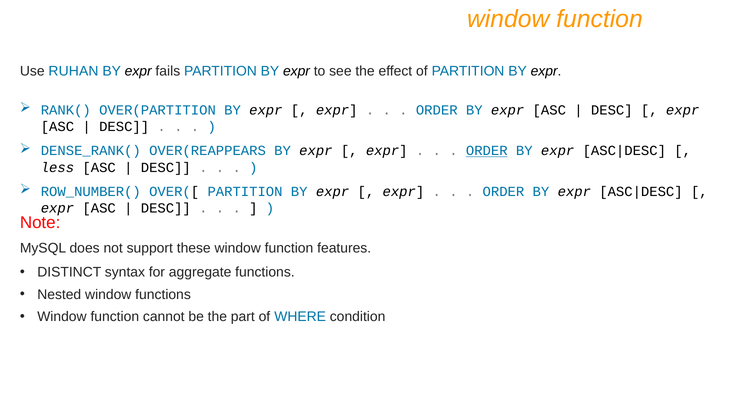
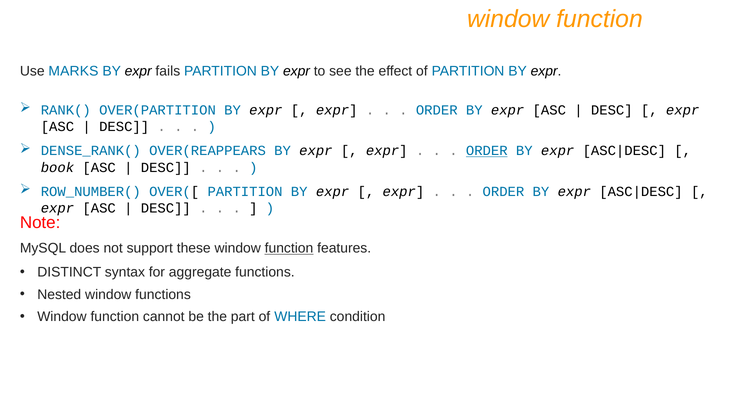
RUHAN: RUHAN -> MARKS (73, 71)
less: less -> book (57, 167)
function underline: none -> present (289, 248)
